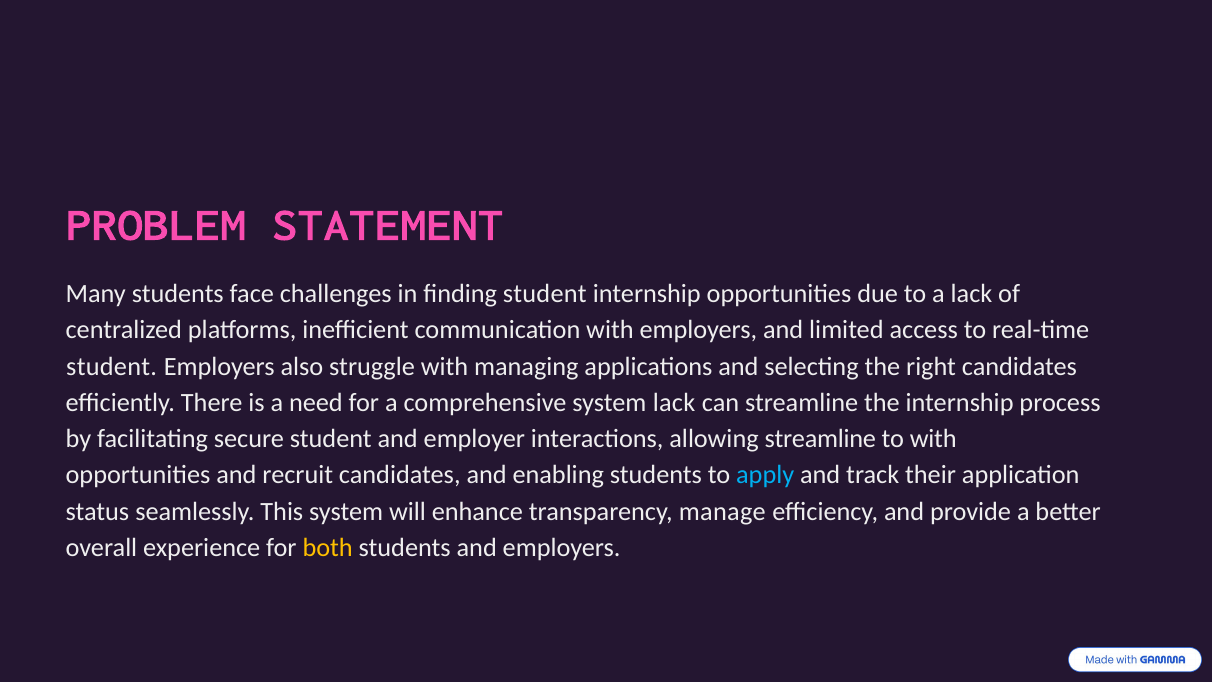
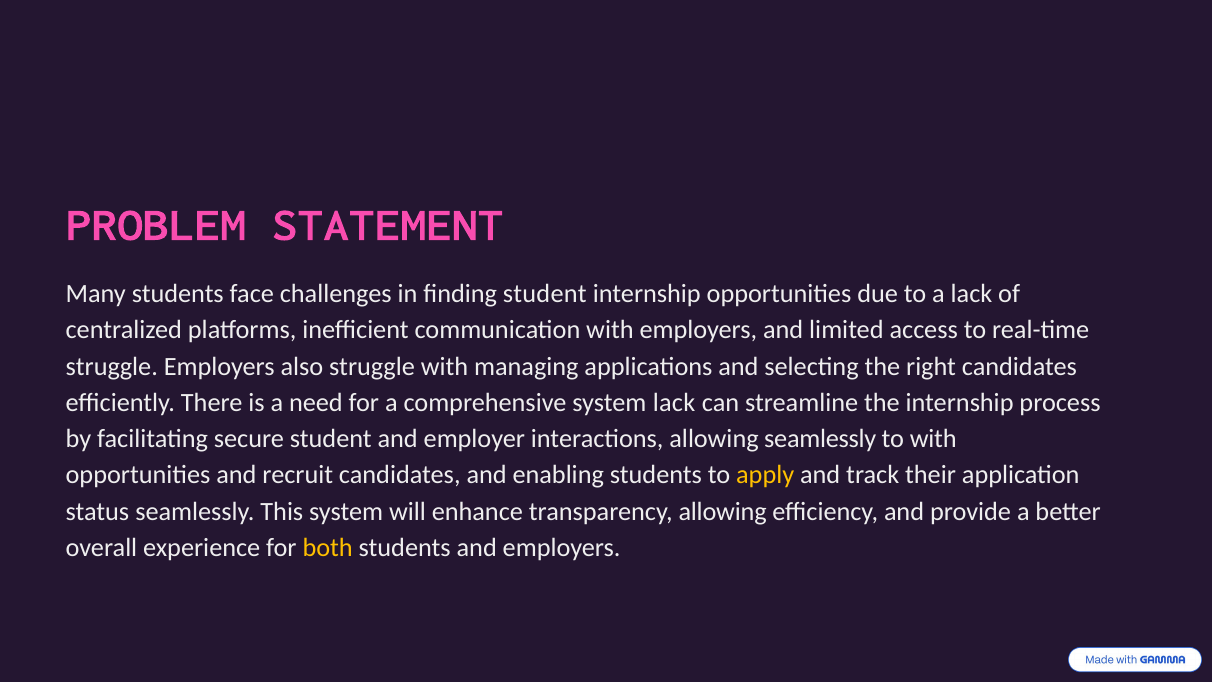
student: student -> struggle (112, 366)
allowing streamline: streamline -> seamlessly (820, 439)
apply colour: light blue -> yellow (765, 475)
transparency manage: manage -> allowing (723, 511)
